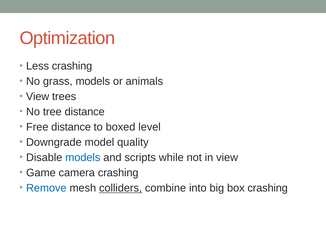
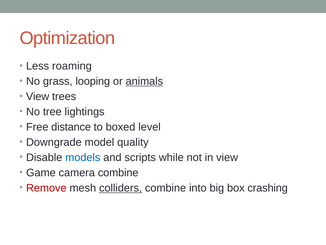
Less crashing: crashing -> roaming (72, 66)
grass models: models -> looping (93, 81)
animals underline: none -> present (144, 81)
tree distance: distance -> lightings (85, 112)
camera crashing: crashing -> combine (118, 172)
Remove colour: blue -> red (46, 188)
